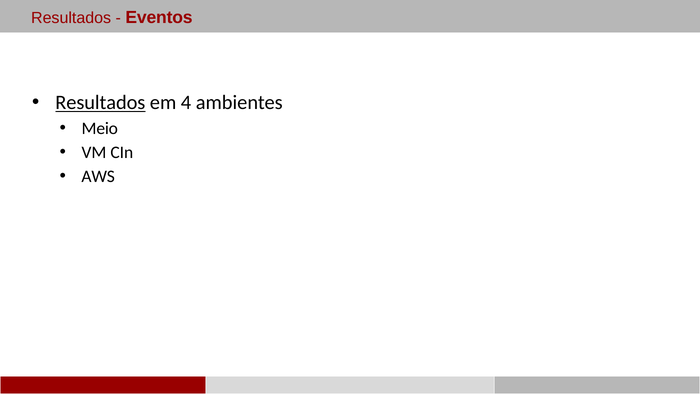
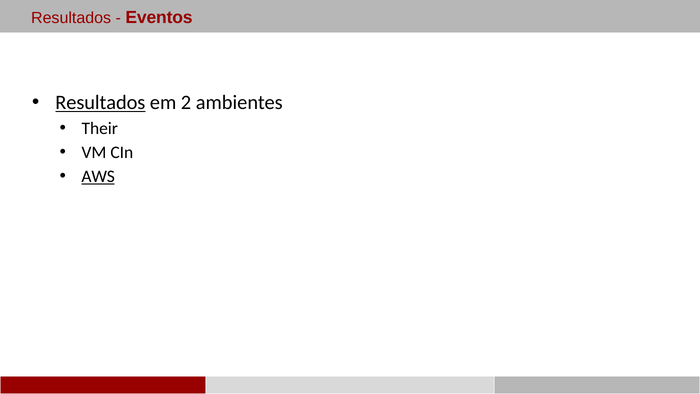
4: 4 -> 2 (186, 103)
Meio: Meio -> Their (100, 128)
AWS underline: none -> present (98, 177)
